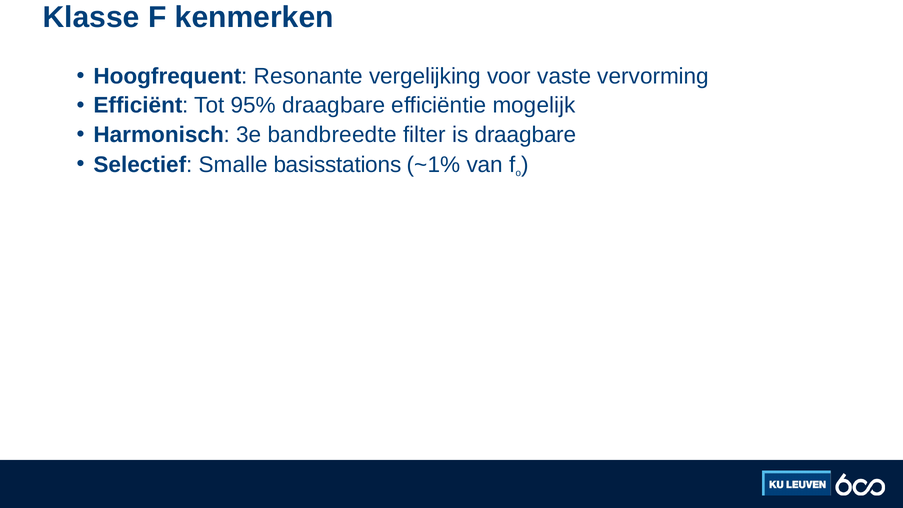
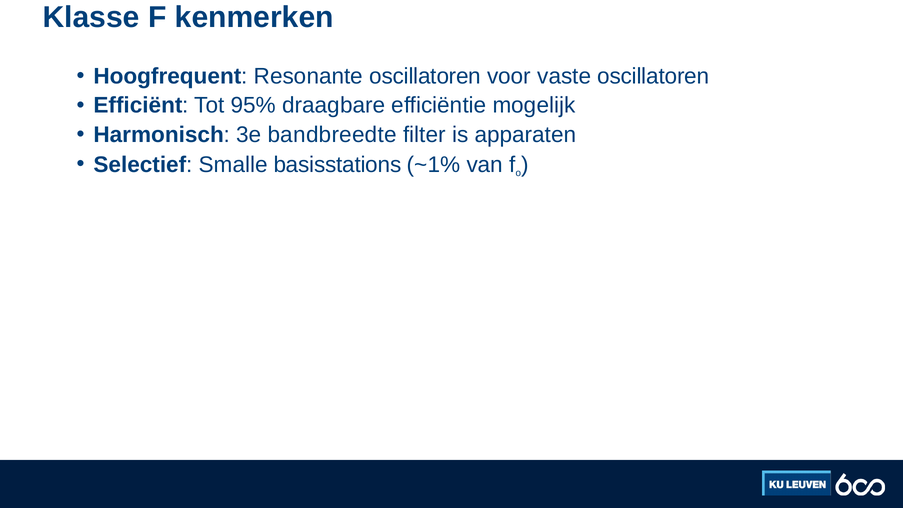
Resonante vergelijking: vergelijking -> oscillatoren (425, 76)
vaste vervorming: vervorming -> oscillatoren (653, 76)
is draagbare: draagbare -> apparaten (525, 135)
